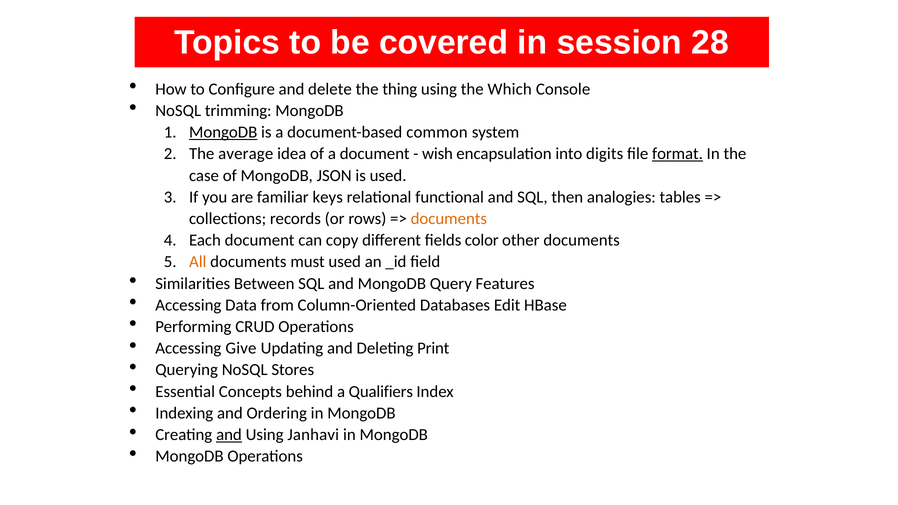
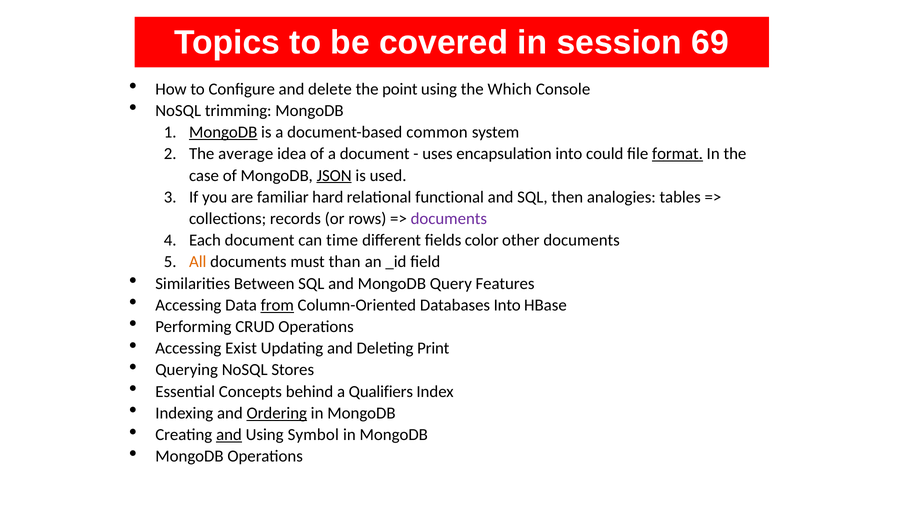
28: 28 -> 69 (710, 43)
thing: thing -> point (400, 89)
wish: wish -> uses (437, 154)
digits: digits -> could (605, 154)
JSON underline: none -> present (334, 176)
keys: keys -> hard (328, 197)
documents colour: orange -> purple (449, 219)
copy: copy -> time (342, 240)
must used: used -> than (345, 262)
from underline: none -> present (277, 305)
Databases Edit: Edit -> Into (507, 305)
Give: Give -> Exist (241, 348)
Ordering underline: none -> present (277, 413)
Janhavi: Janhavi -> Symbol (313, 435)
